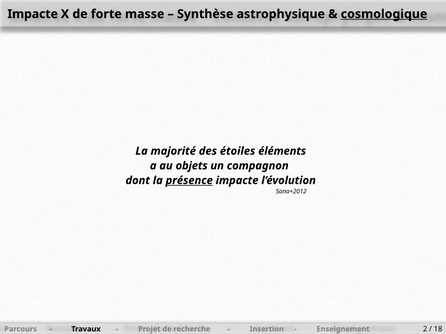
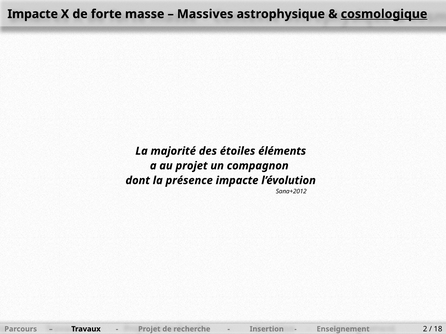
Synthèse: Synthèse -> Massives (205, 14)
au objets: objets -> projet (192, 166)
présence underline: present -> none (189, 181)
